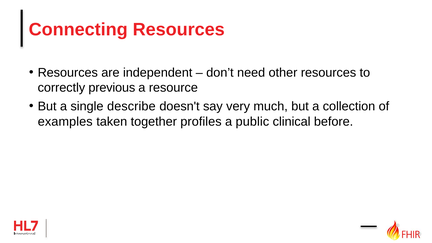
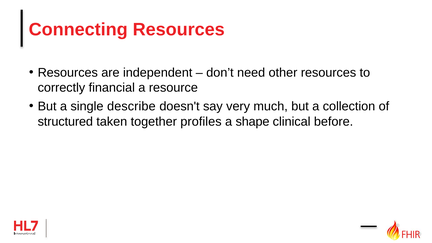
previous: previous -> financial (112, 88)
examples: examples -> structured (65, 122)
public: public -> shape (253, 122)
